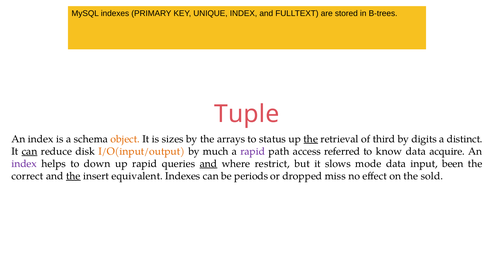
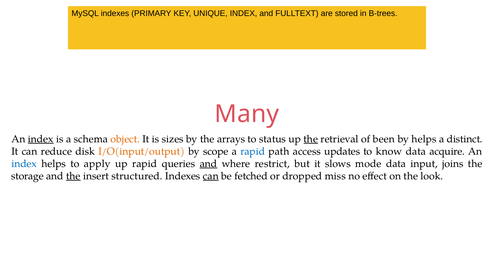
Tuple: Tuple -> Many (247, 114)
index underline: none -> present (41, 139)
third: third -> been (384, 139)
by digits: digits -> helps (424, 139)
can underline: present -> none (30, 151)
much: much -> scope (216, 151)
rapid colour: purple -> blue (253, 151)
referred: referred -> updates (342, 151)
index colour: purple -> blue (24, 164)
down: down -> apply (97, 164)
been: been -> joins (453, 164)
correct: correct -> storage (28, 176)
equivalent: equivalent -> structured (137, 176)
can underline: none -> present (211, 176)
periods: periods -> fetched (251, 176)
sold: sold -> look (432, 176)
